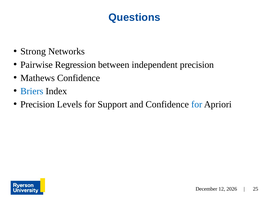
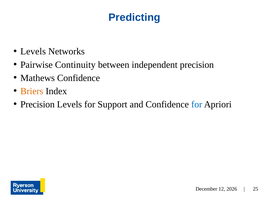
Questions: Questions -> Predicting (134, 17)
Strong: Strong -> Levels (33, 51)
Regression: Regression -> Continuity (75, 64)
Briers colour: blue -> orange (32, 91)
